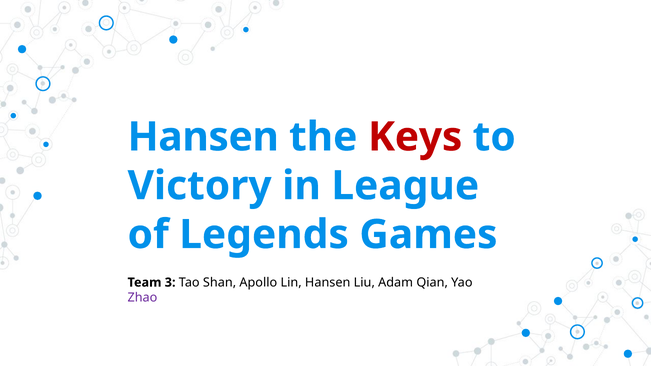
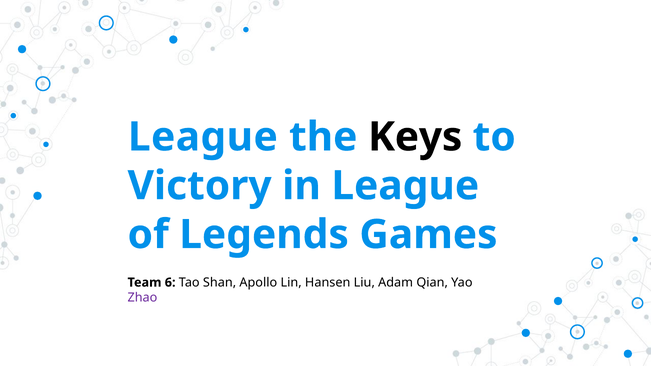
Hansen: Hansen -> League (203, 137)
Keys colour: red -> black (415, 137)
3: 3 -> 6 (170, 283)
